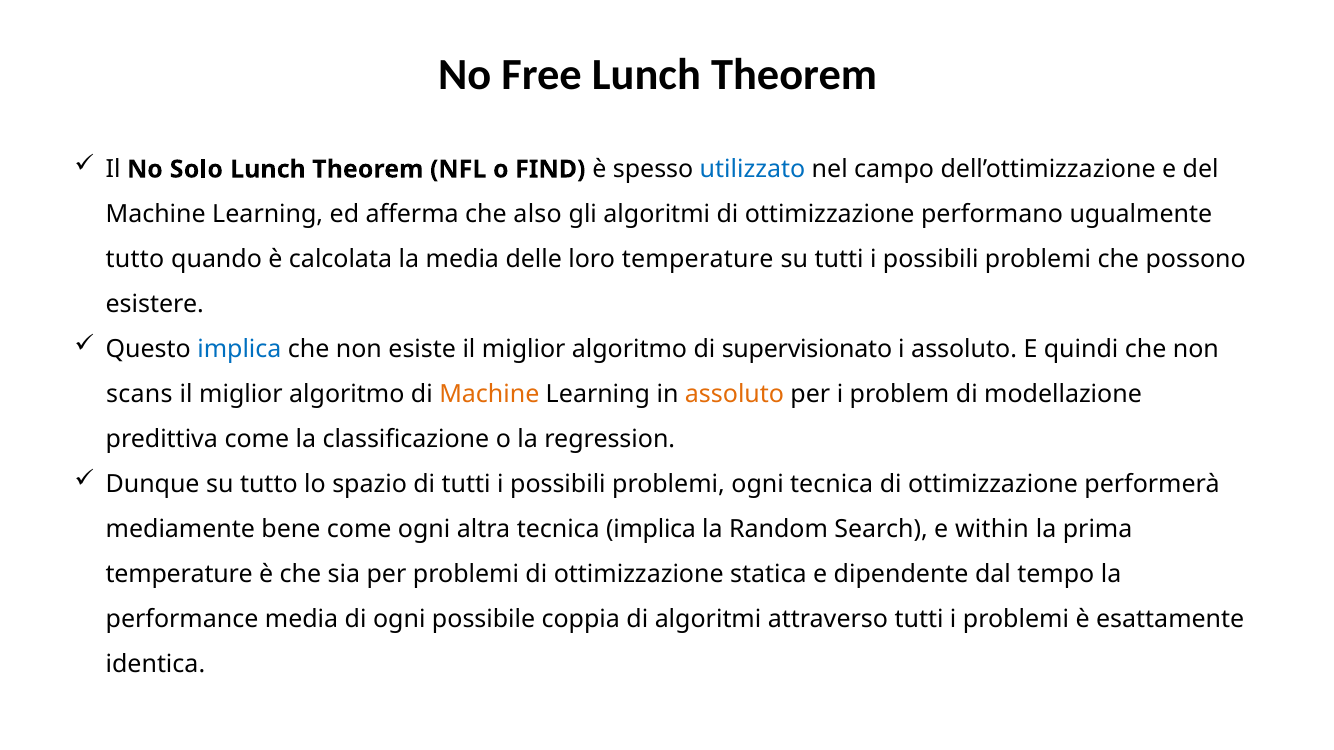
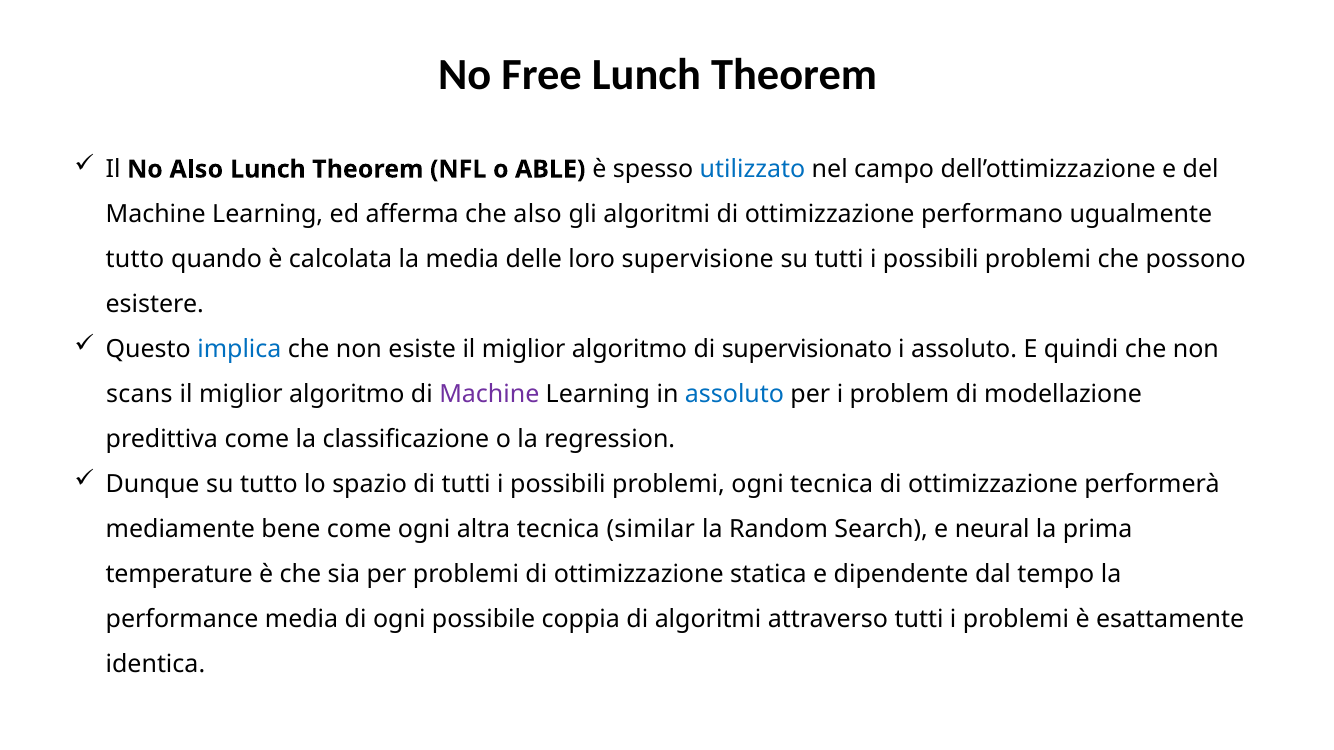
No Solo: Solo -> Also (196, 169)
FIND: FIND -> ABLE (550, 169)
loro temperature: temperature -> supervisione (698, 259)
Machine colour: orange -> purple (489, 394)
assoluto colour: orange -> blue (734, 394)
tecnica implica: implica -> similar (651, 530)
within: within -> neural (992, 530)
